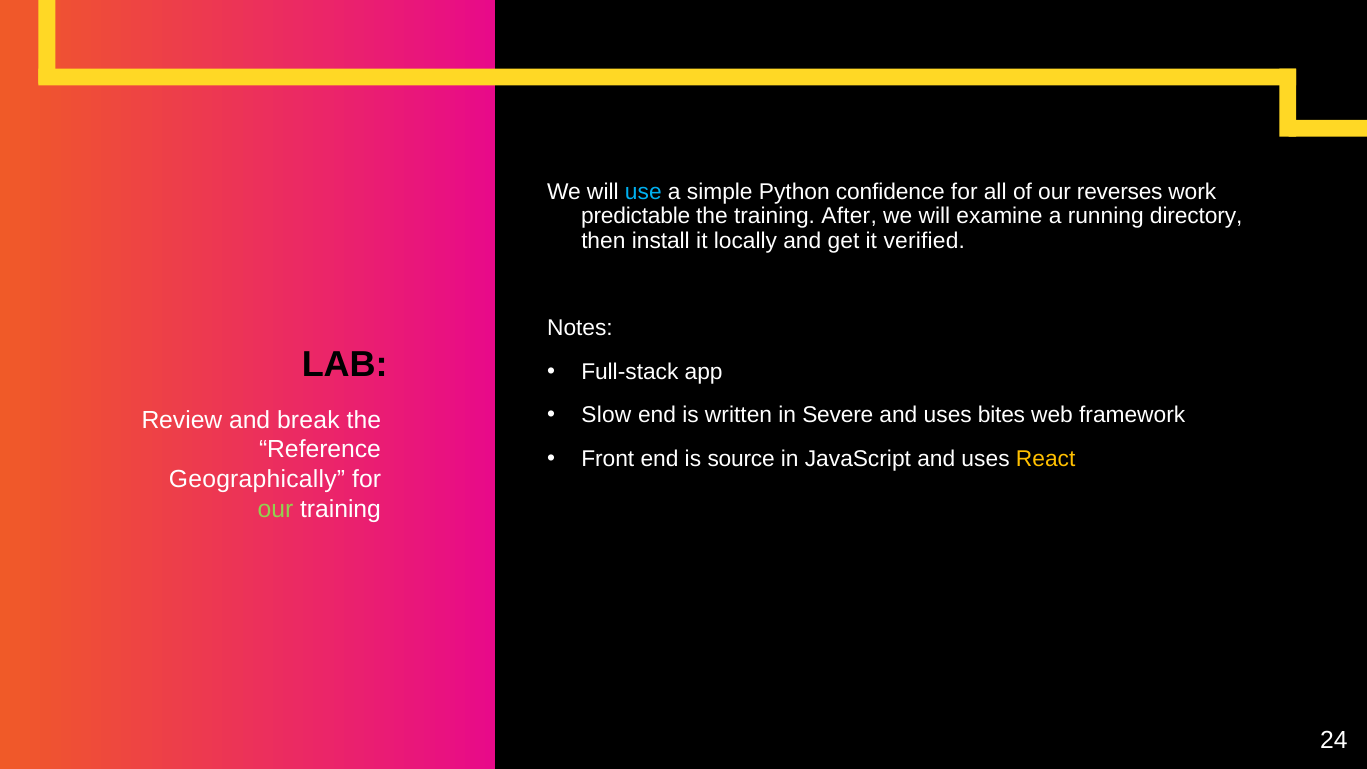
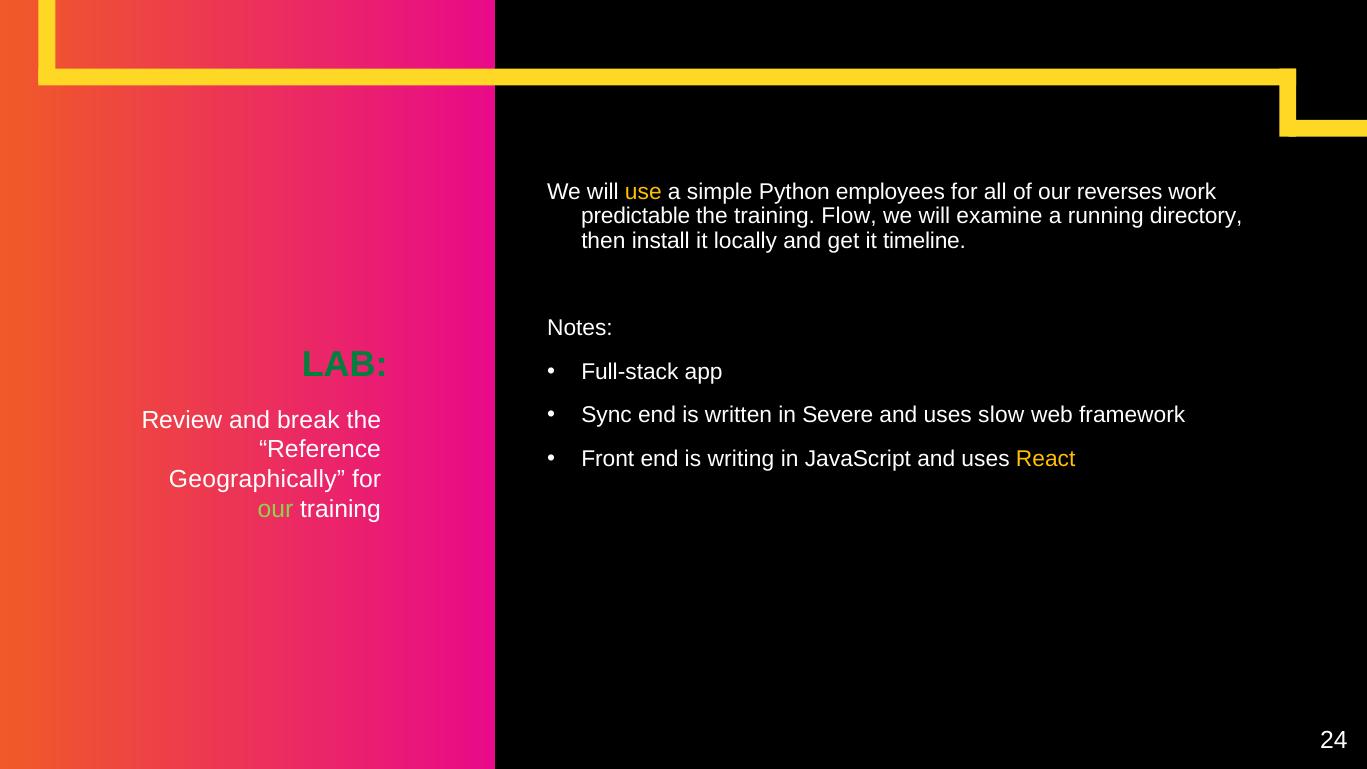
use colour: light blue -> yellow (643, 192)
confidence: confidence -> employees (890, 192)
After: After -> Flow (849, 216)
verified: verified -> timeline (924, 241)
LAB colour: black -> green (345, 365)
Slow: Slow -> Sync (607, 415)
bites: bites -> slow (1001, 415)
source: source -> writing (741, 459)
